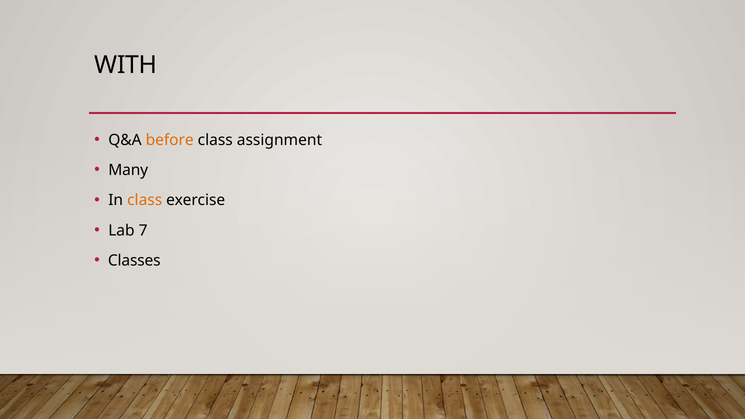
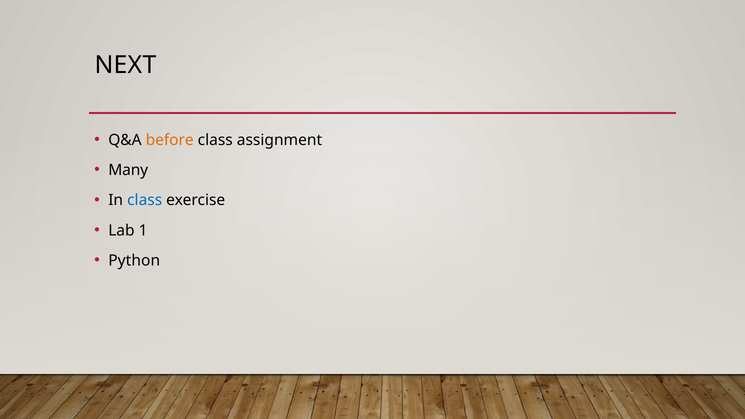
WITH: WITH -> NEXT (126, 65)
class colour: orange -> blue (145, 200)
7: 7 -> 1 (143, 230)
Classes: Classes -> Python (134, 261)
